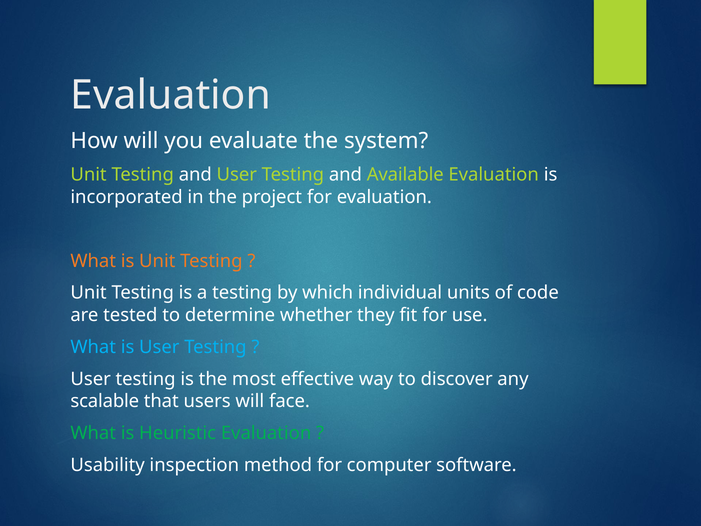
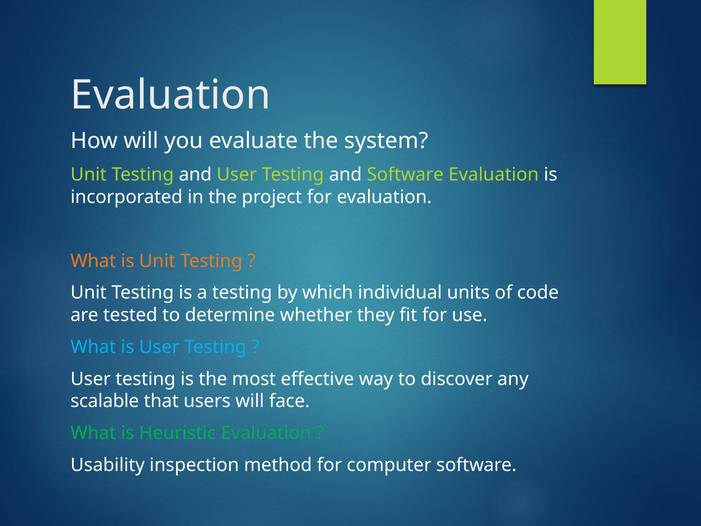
and Available: Available -> Software (405, 175)
